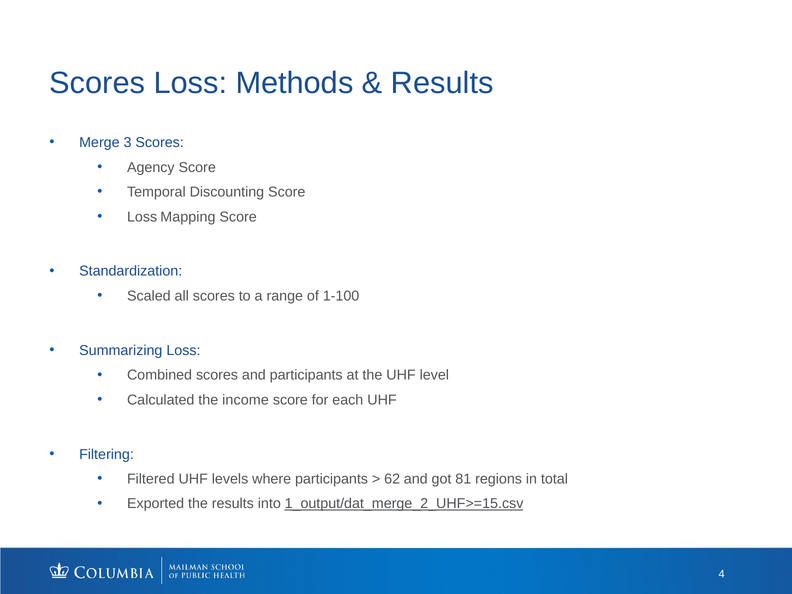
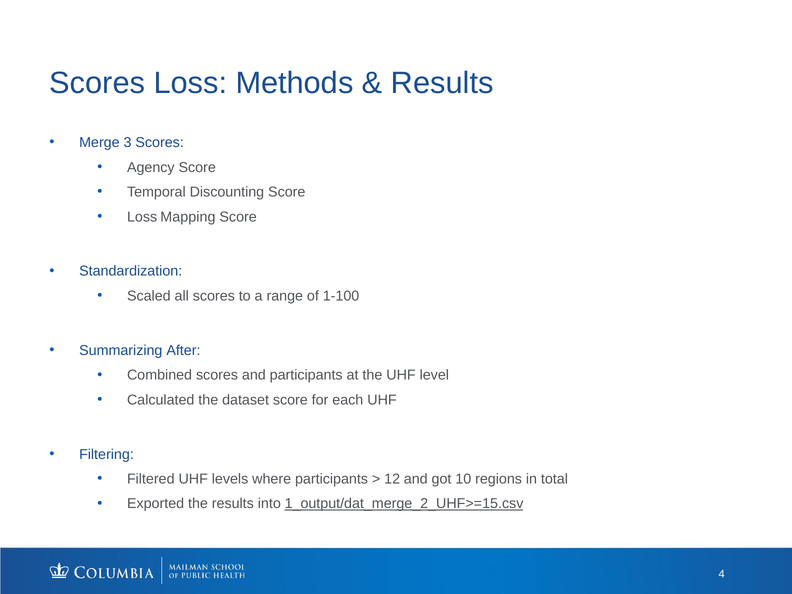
Summarizing Loss: Loss -> After (183, 350)
income: income -> dataset (246, 400)
62: 62 -> 12 (392, 479)
81: 81 -> 10 (463, 479)
